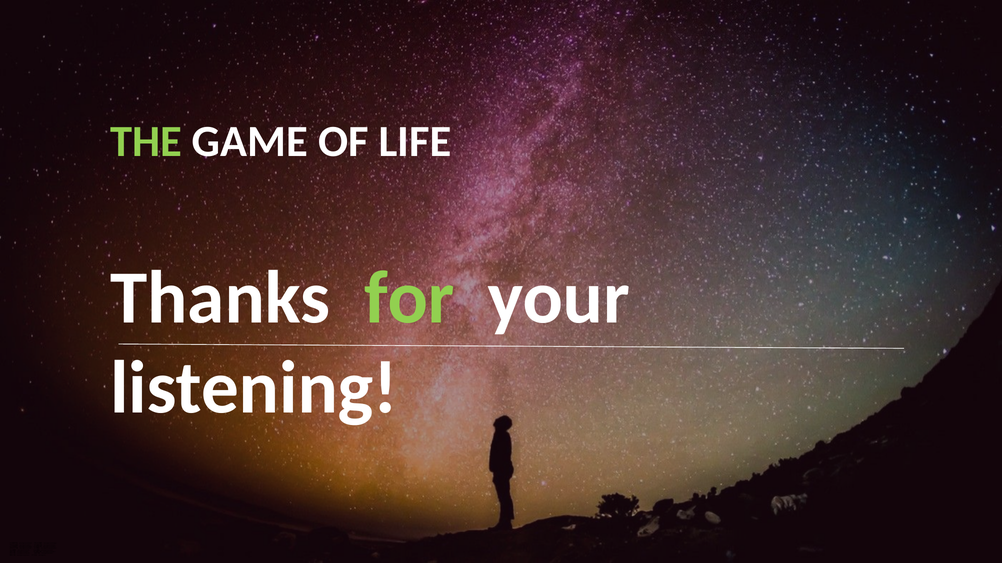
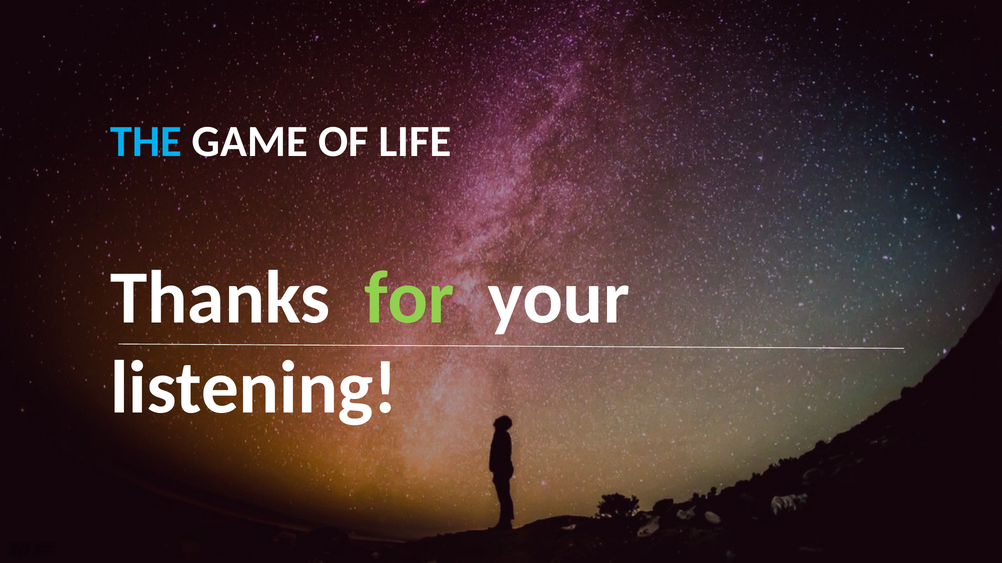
THE colour: light green -> light blue (146, 142)
